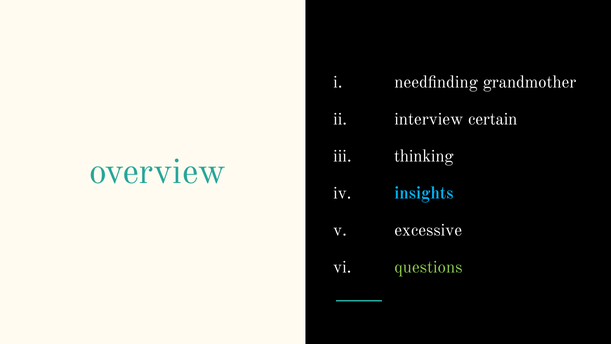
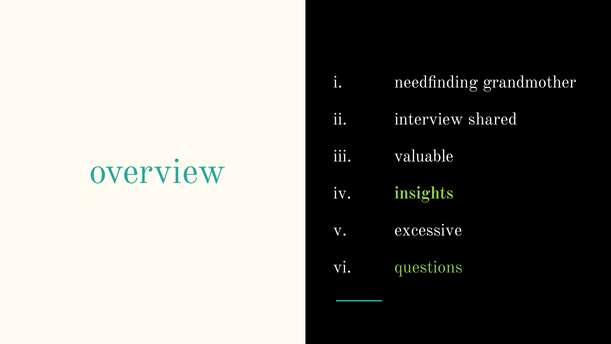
certain: certain -> shared (493, 119)
thinking: thinking -> valuable (424, 156)
insights colour: light blue -> light green (424, 193)
